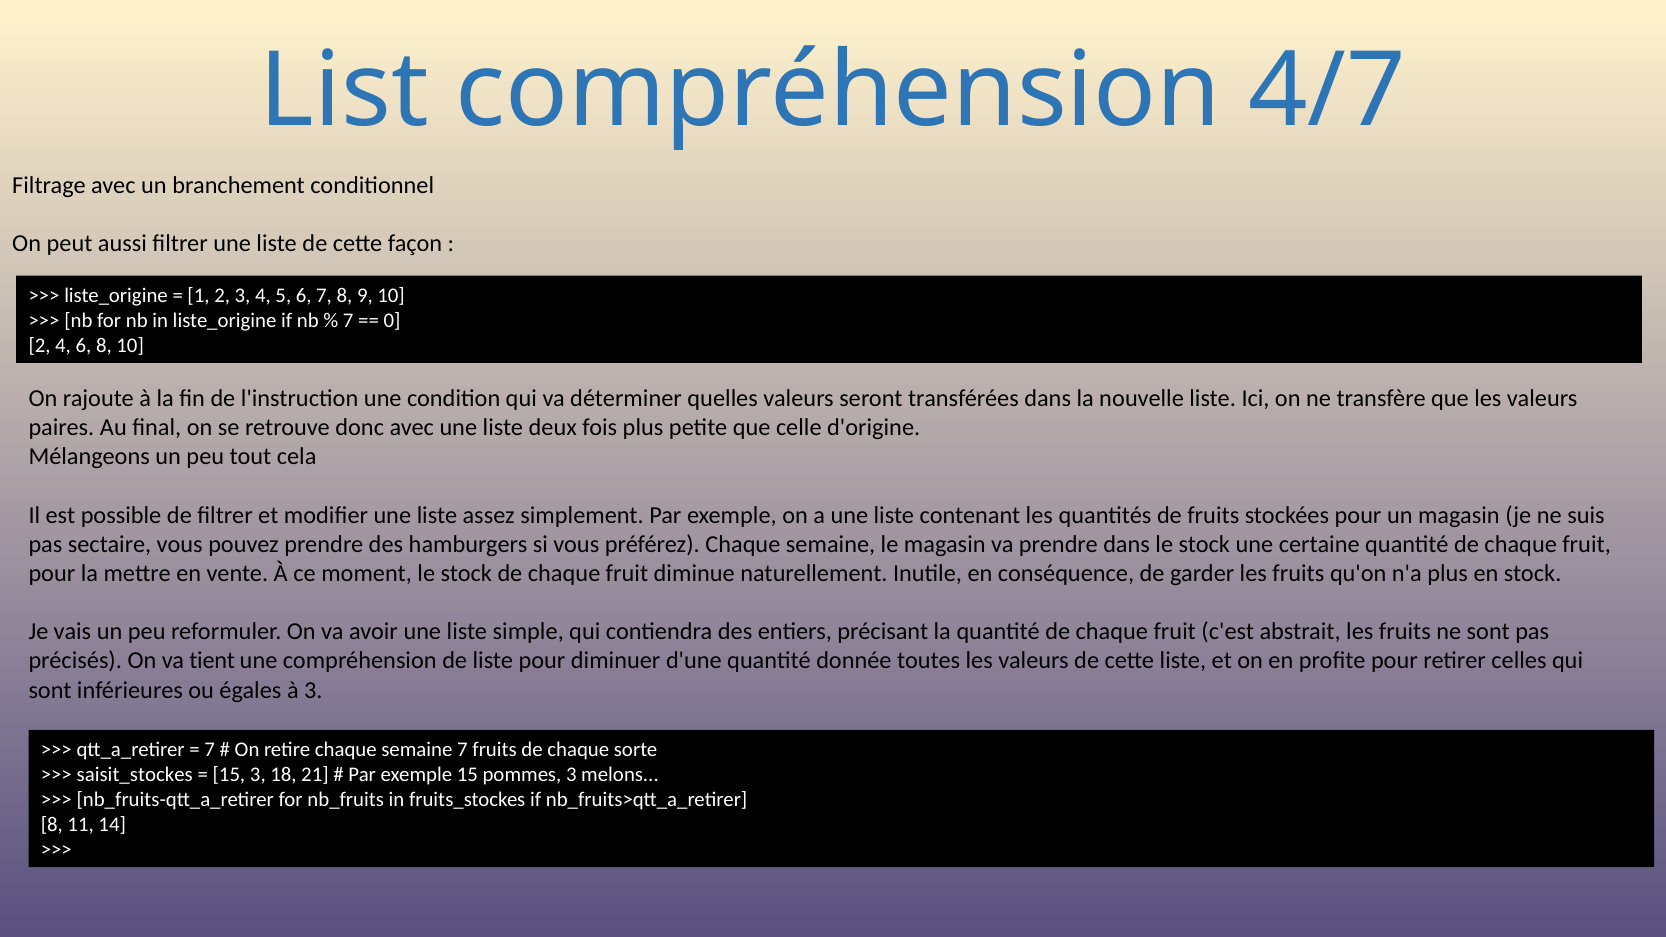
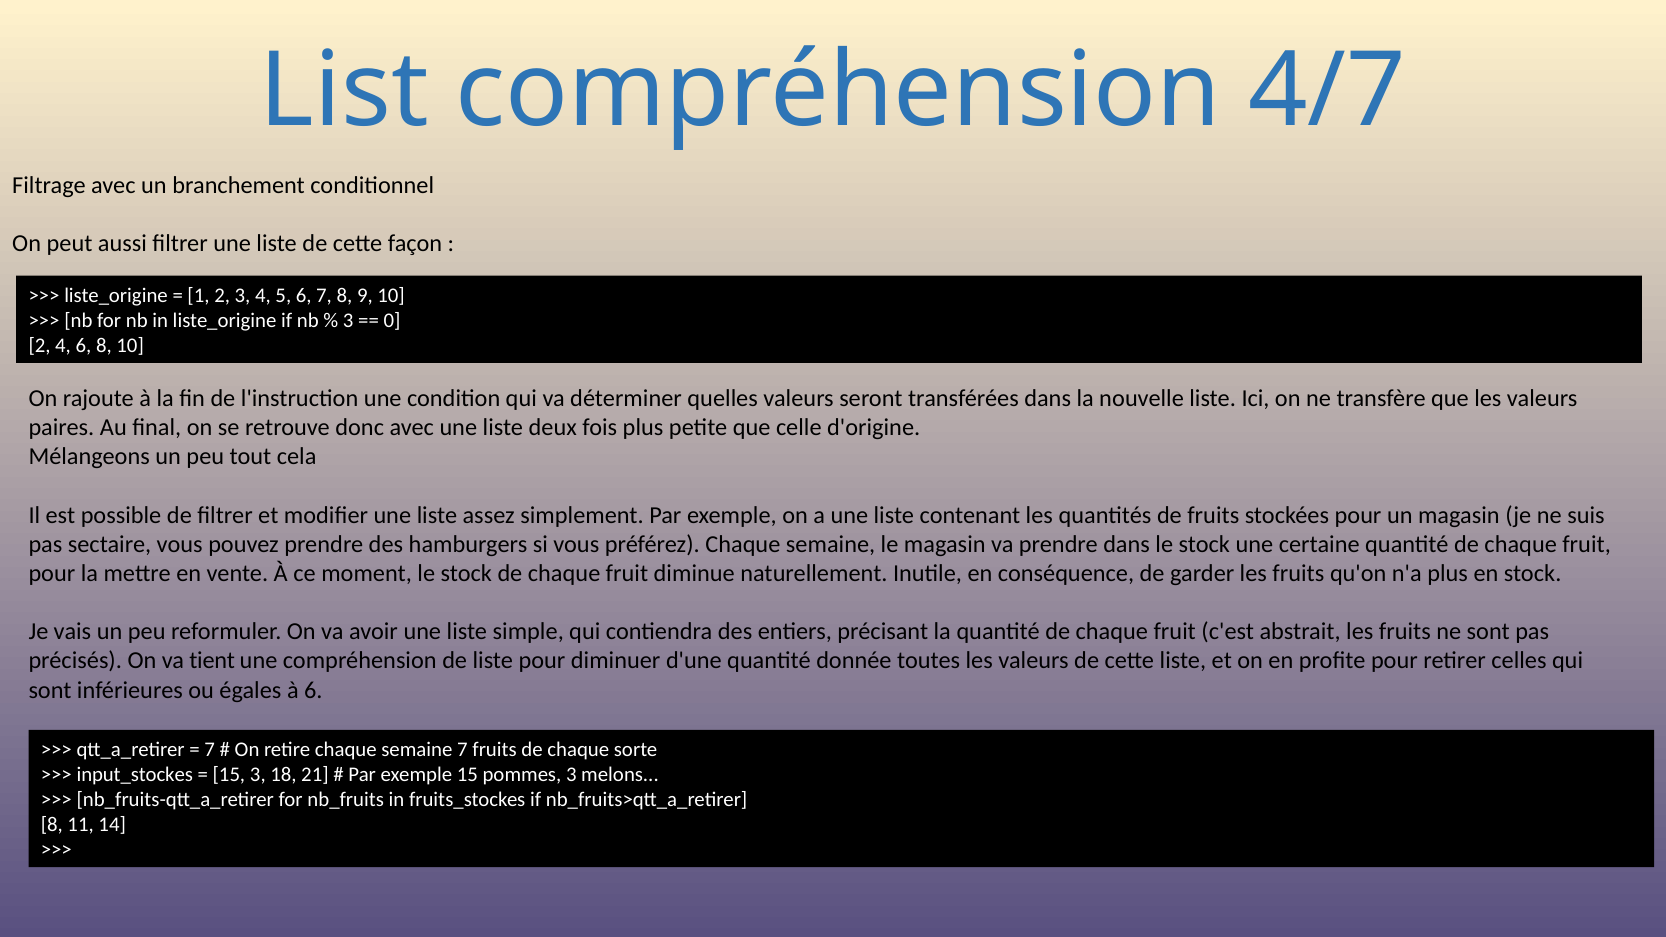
7: 7 -> 3 (348, 321)
à 3: 3 -> 6 (313, 690)
saisit_stockes: saisit_stockes -> input_stockes (135, 775)
